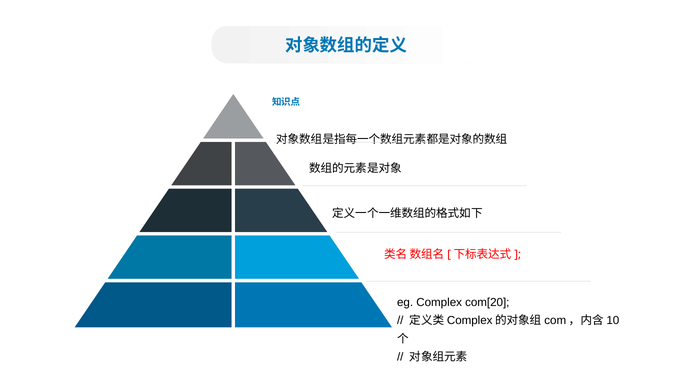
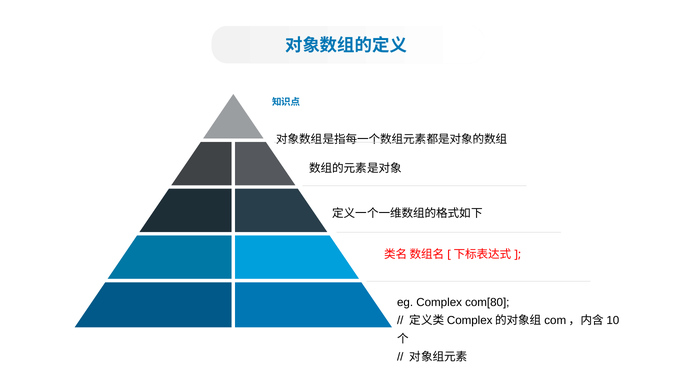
com[20: com[20 -> com[80 (487, 303)
